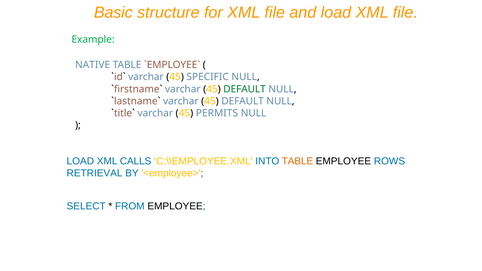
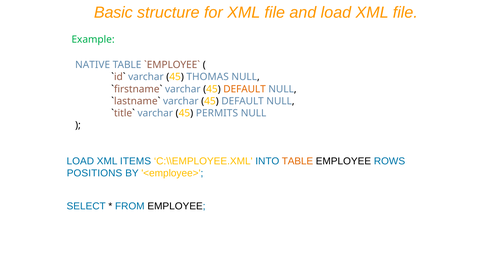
SPECIFIC: SPECIFIC -> THOMAS (208, 77)
DEFAULT colour: green -> orange (245, 89)
CALLS: CALLS -> ITEMS (135, 161)
RETRIEVAL: RETRIEVAL -> POSITIONS (95, 173)
